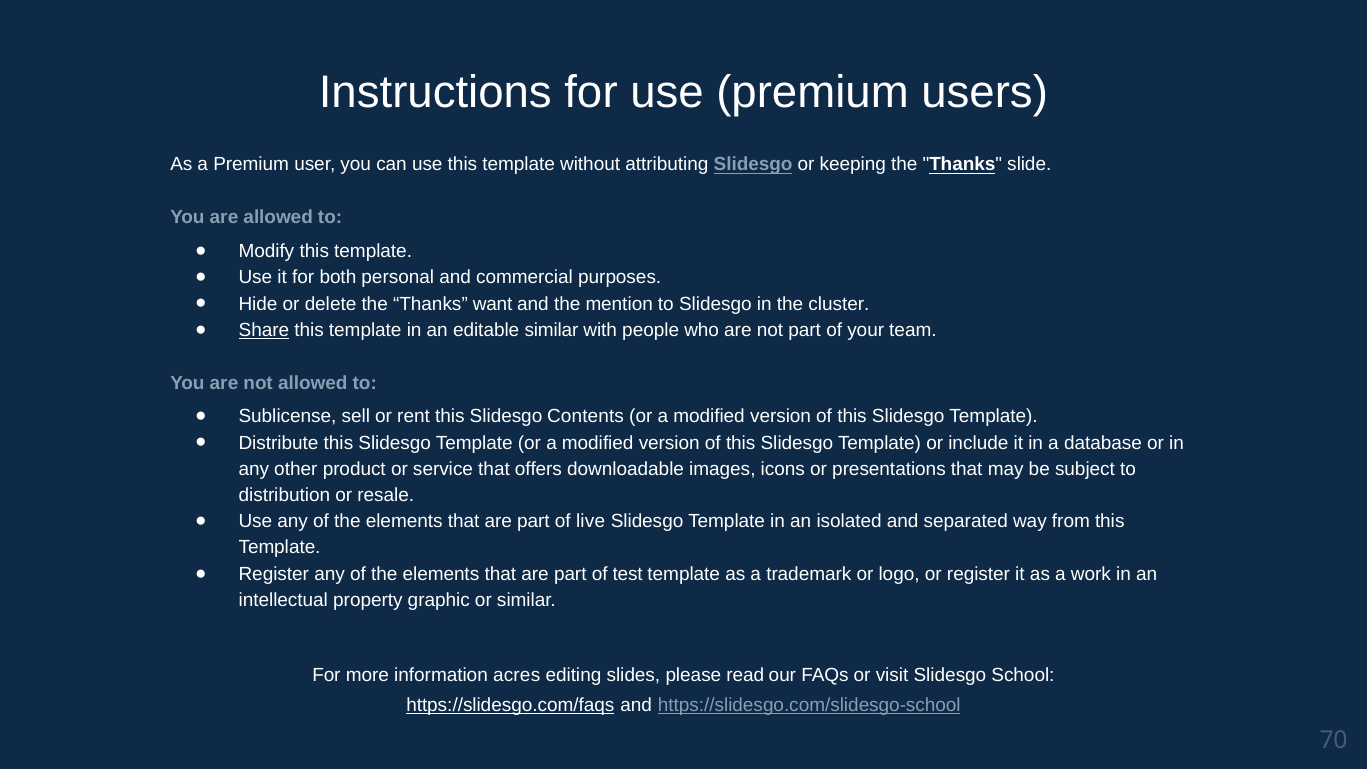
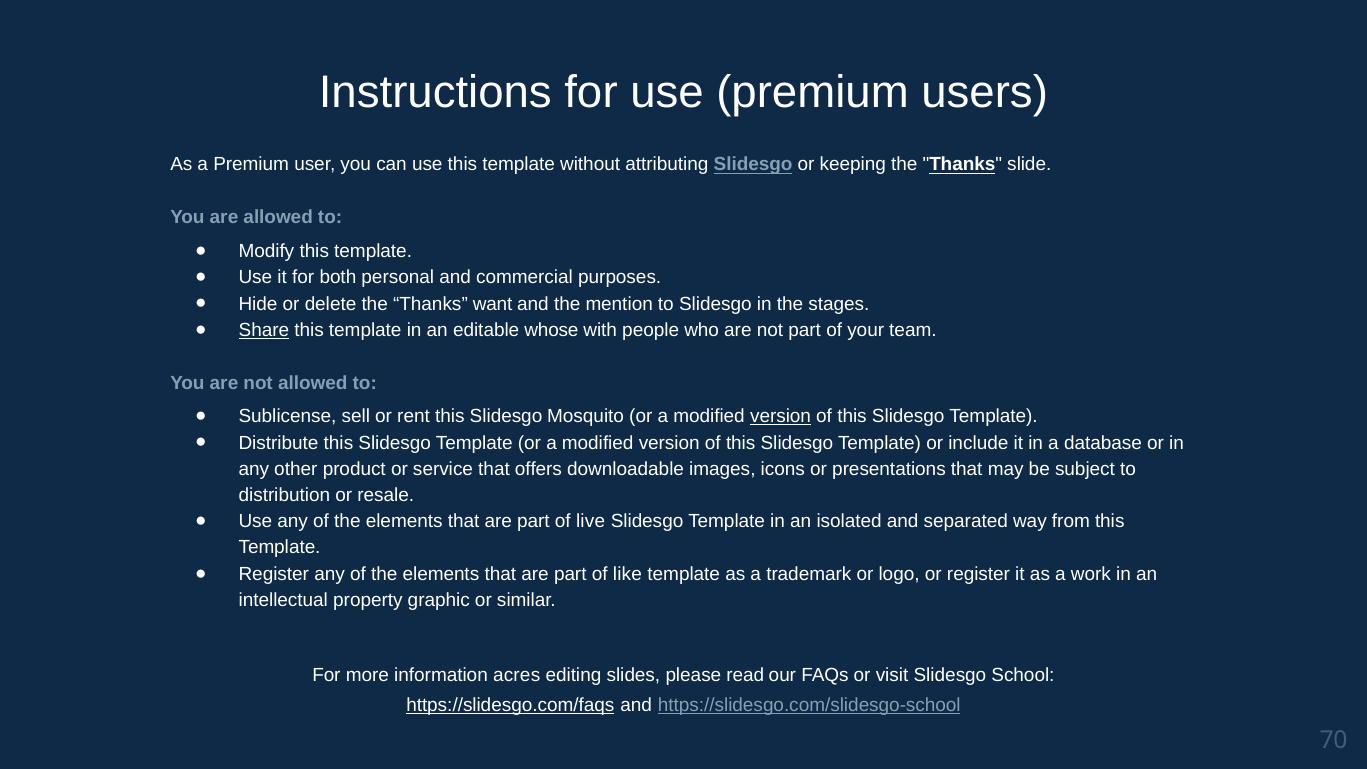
cluster: cluster -> stages (839, 304)
editable similar: similar -> whose (551, 330)
Contents: Contents -> Mosquito (586, 417)
version underline: none -> present (781, 417)
test: test -> like (627, 574)
